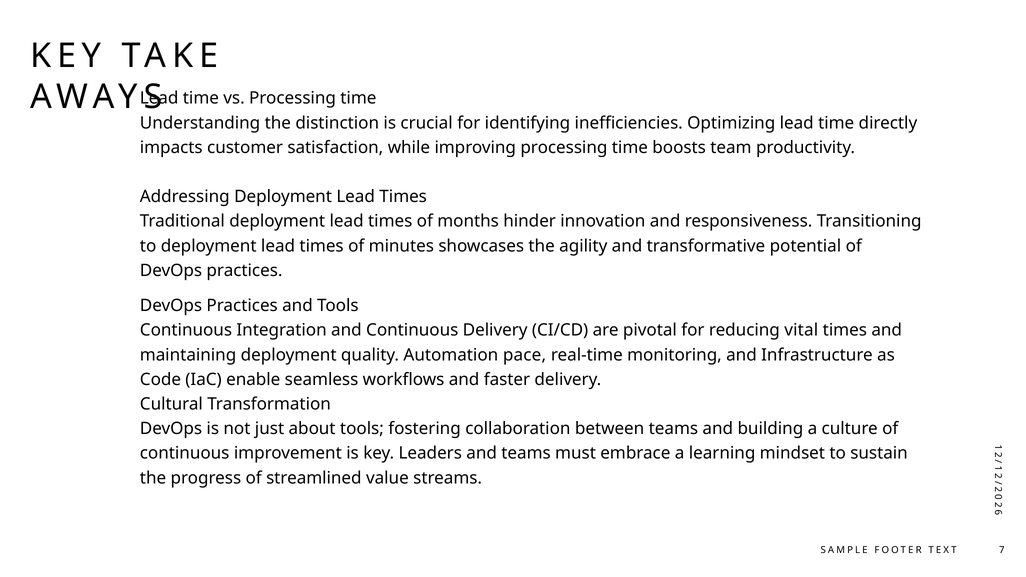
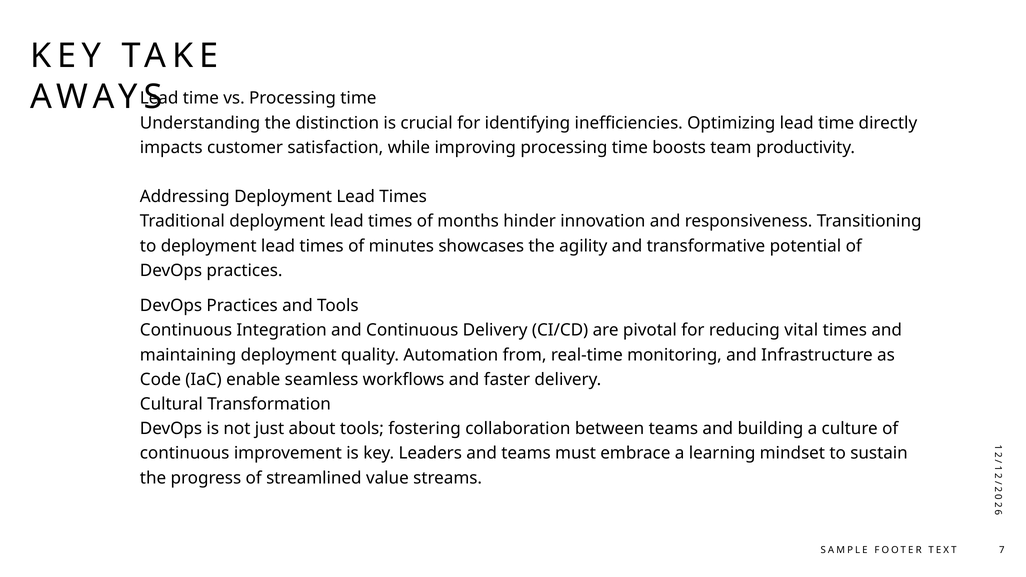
pace: pace -> from (525, 355)
